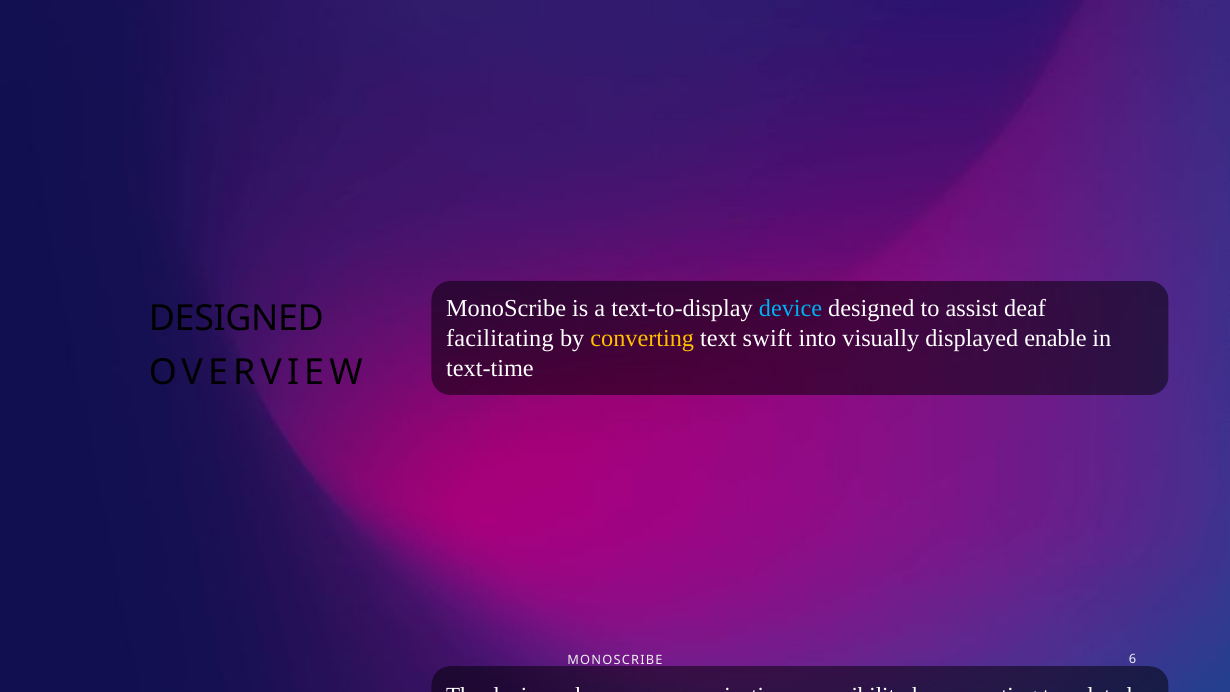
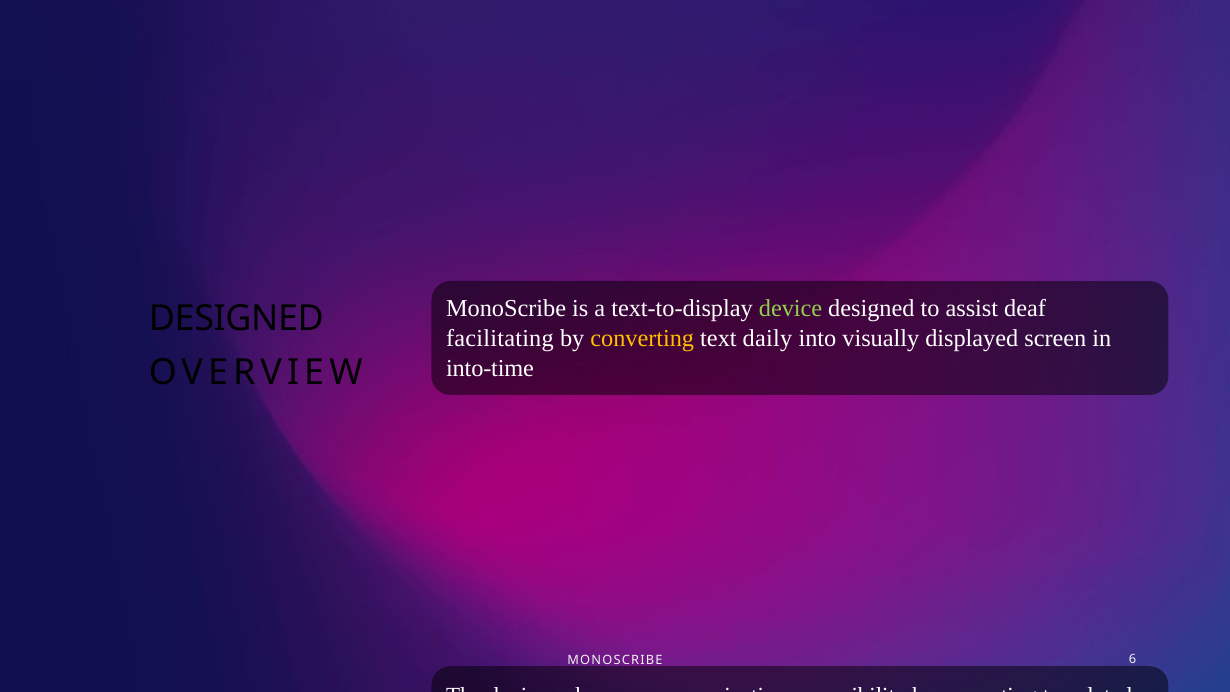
device colour: light blue -> light green (791, 308)
swift: swift -> daily (767, 338)
displayed enable: enable -> screen (1055, 338)
text-time: text-time -> into-time (490, 368)
